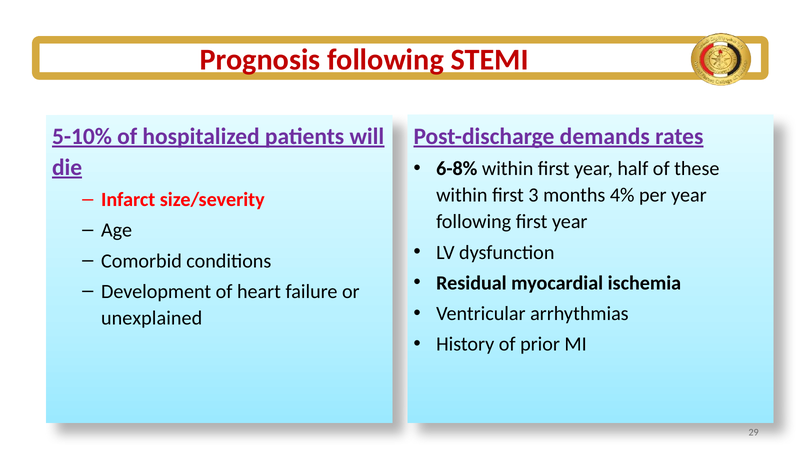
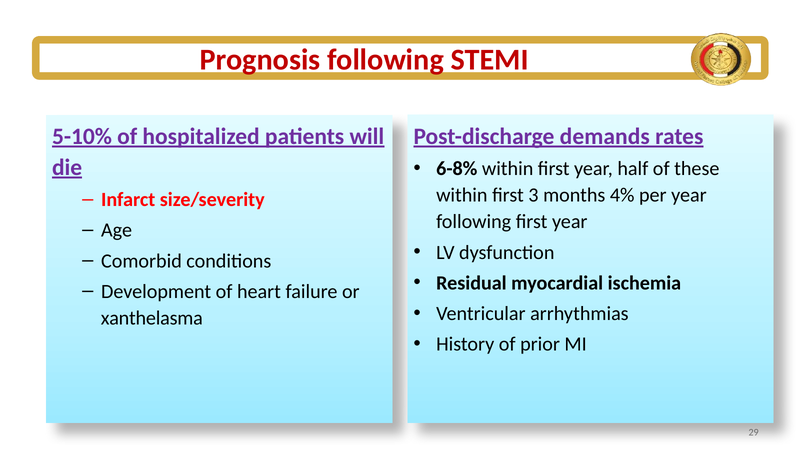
unexplained: unexplained -> xanthelasma (152, 318)
